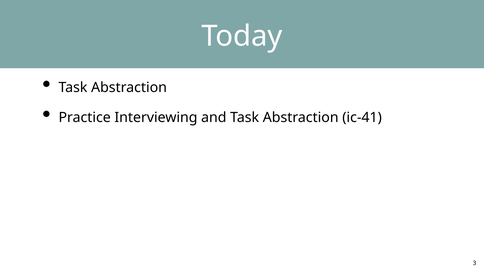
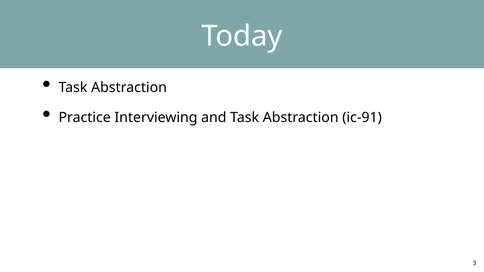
ic-41: ic-41 -> ic-91 (362, 118)
